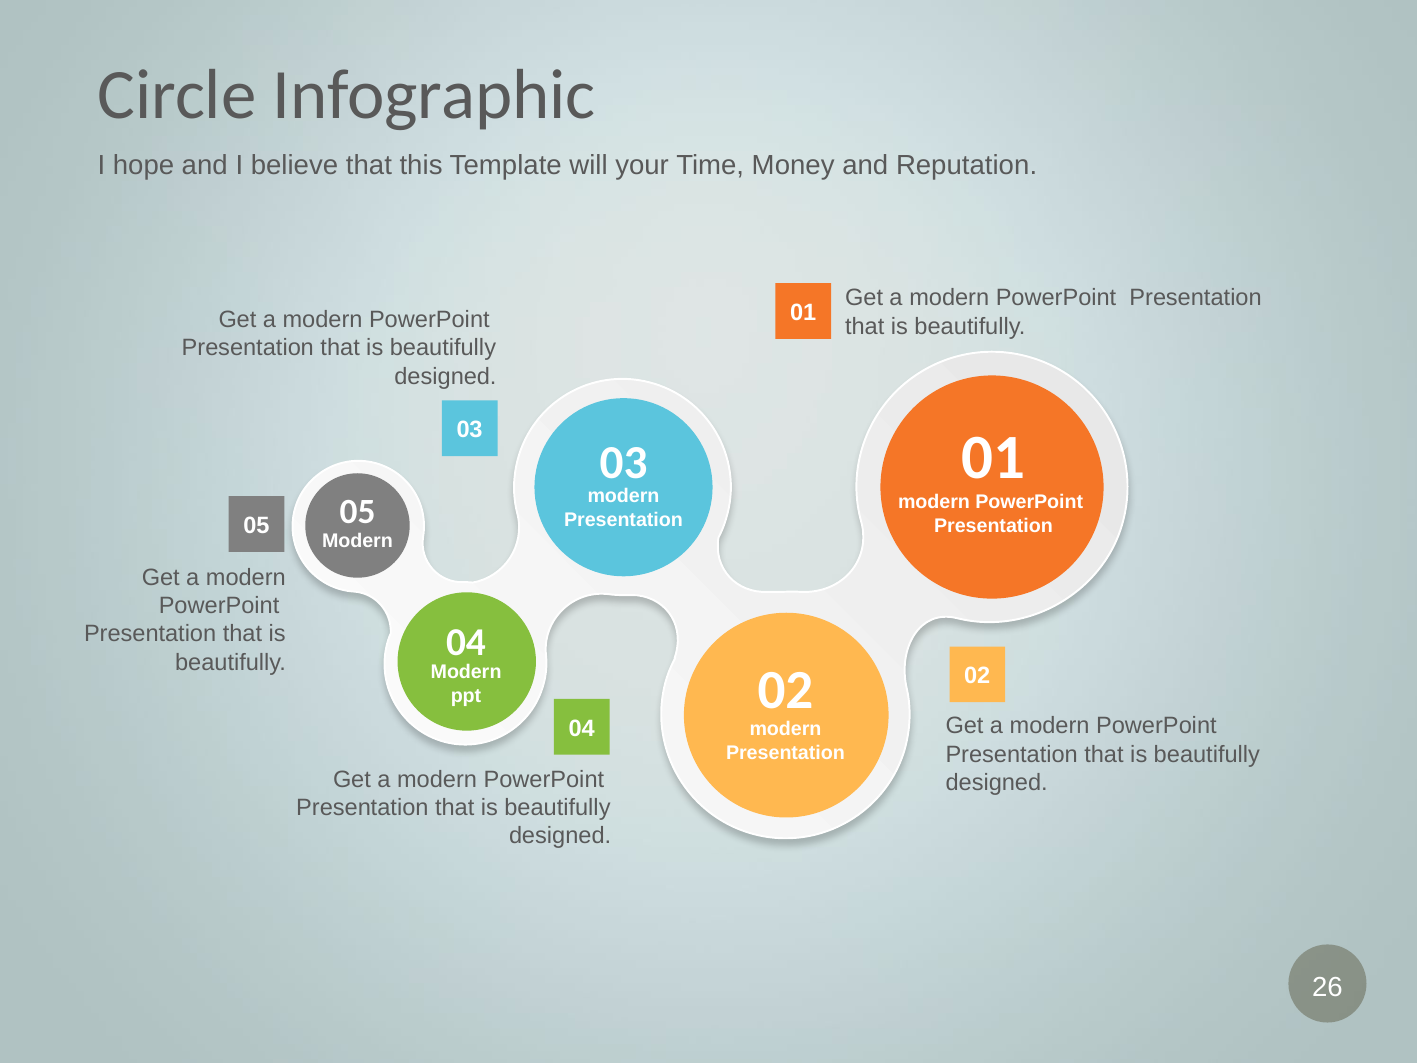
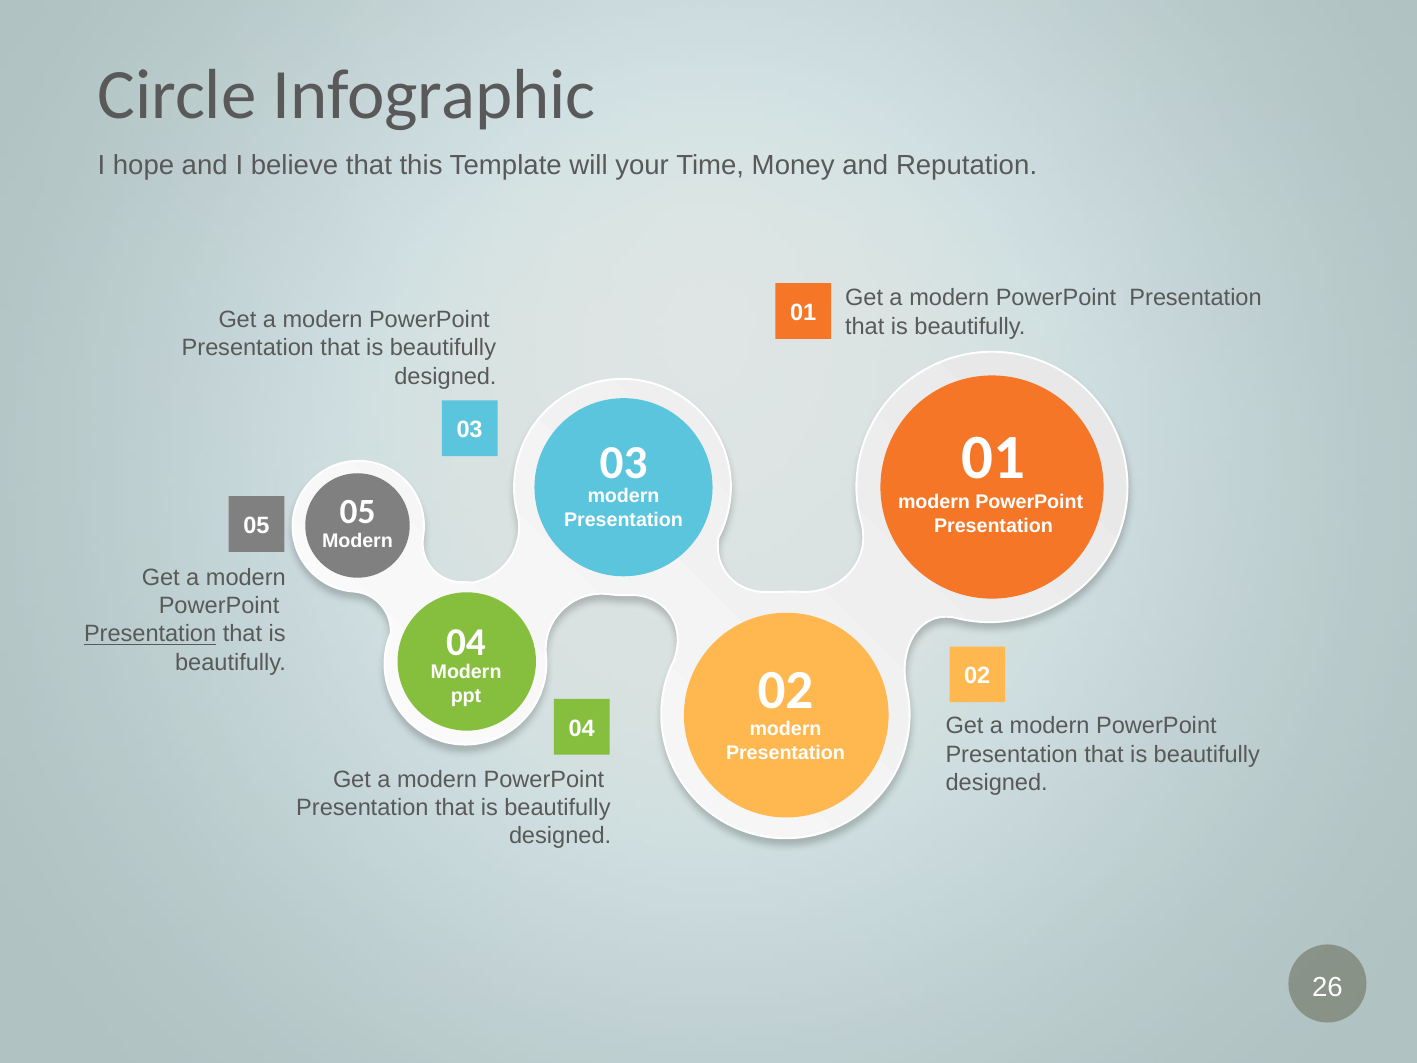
Presentation underline: none -> present (150, 634)
